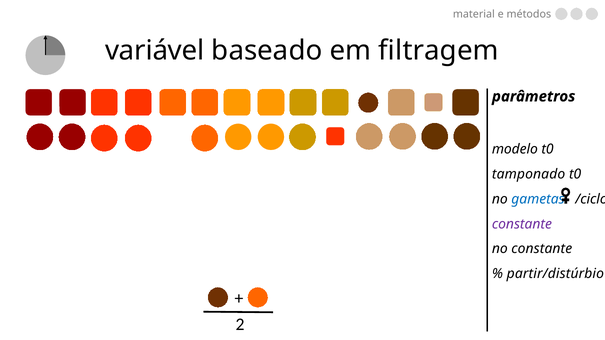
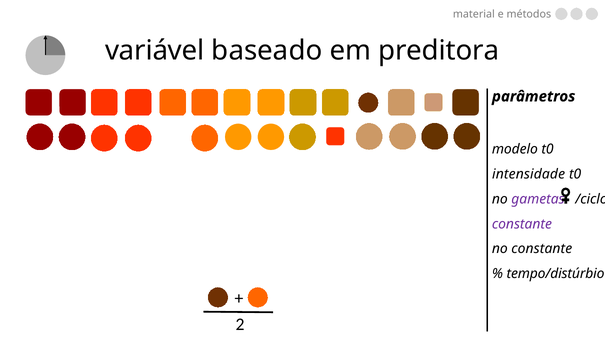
filtragem: filtragem -> preditora (439, 51)
tamponado: tamponado -> intensidade (529, 174)
gametas colour: blue -> purple (538, 199)
partir/distúrbio: partir/distúrbio -> tempo/distúrbio (556, 274)
